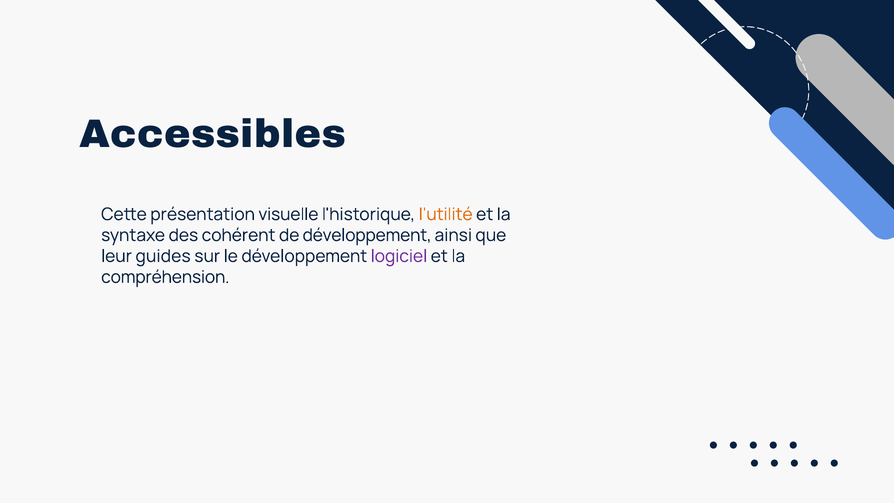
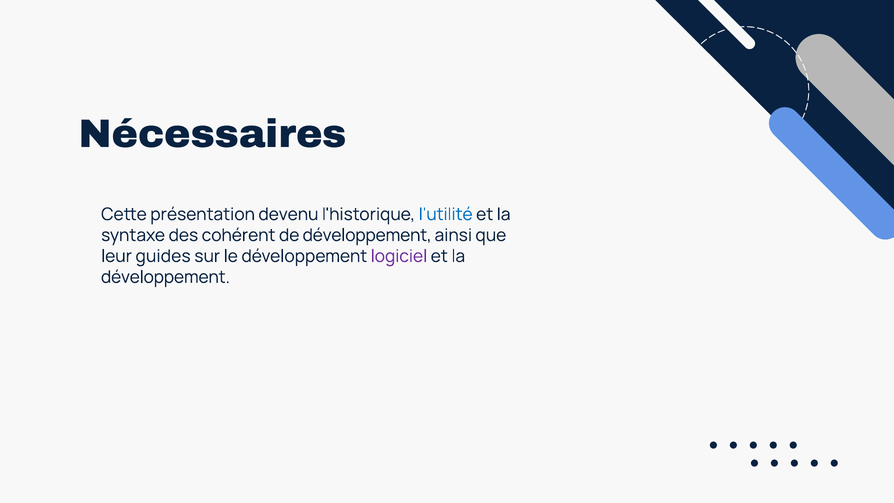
Accessibles: Accessibles -> Nécessaires (213, 134)
visuelle: visuelle -> devenu (288, 214)
l'utilité colour: orange -> blue (446, 214)
compréhension: compréhension -> développement (165, 277)
